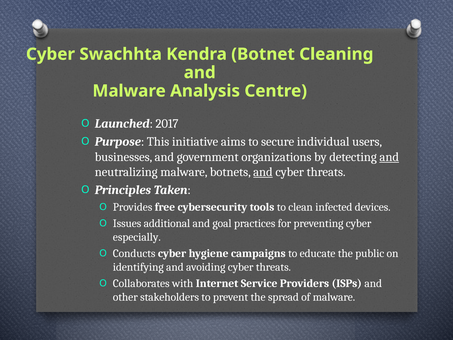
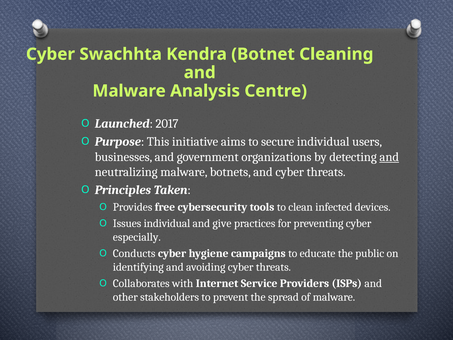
and underline: present -> none (263, 172)
Issues additional: additional -> individual (167, 223)
goal: goal -> give (222, 223)
